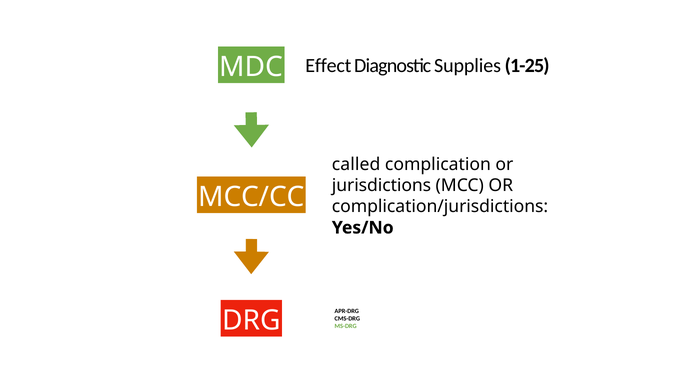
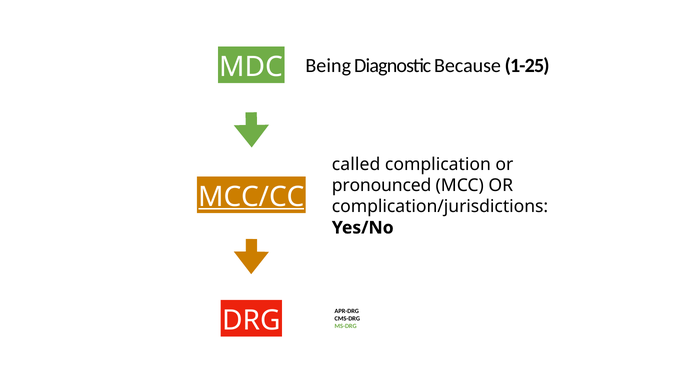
Effect: Effect -> Being (328, 66)
Supplies: Supplies -> Because (467, 66)
jurisdictions: jurisdictions -> pronounced (382, 185)
MCC/CC underline: none -> present (251, 197)
